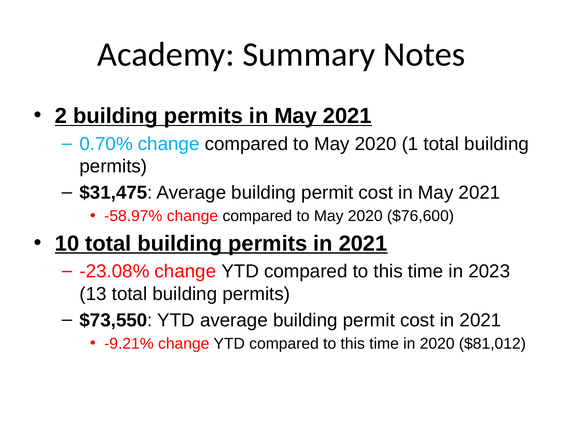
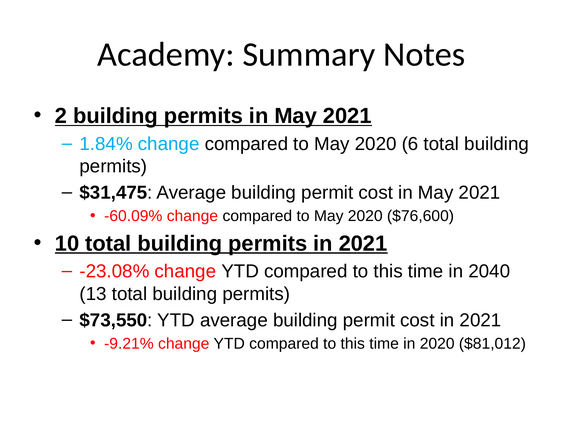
0.70%: 0.70% -> 1.84% (106, 144)
1: 1 -> 6 (410, 144)
-58.97%: -58.97% -> -60.09% (133, 216)
2023: 2023 -> 2040 (489, 272)
